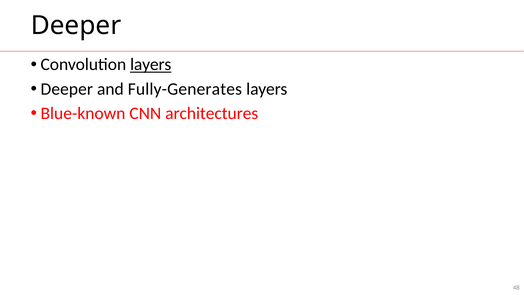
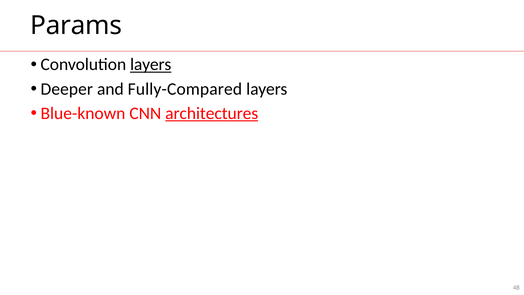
Deeper: Deeper -> Params (76, 26)
Fully-Generates: Fully-Generates -> Fully-Compared (185, 89)
architectures underline: none -> present (212, 113)
